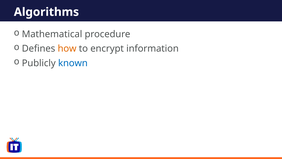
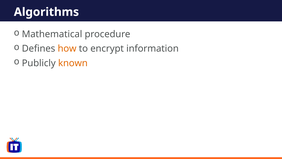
known colour: blue -> orange (73, 63)
